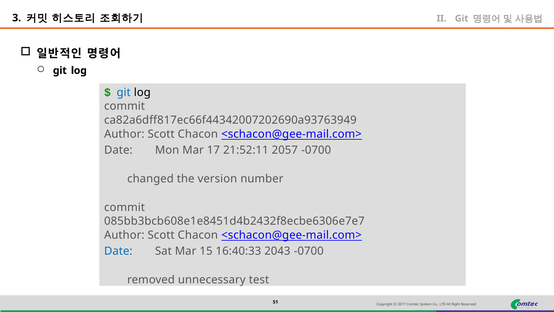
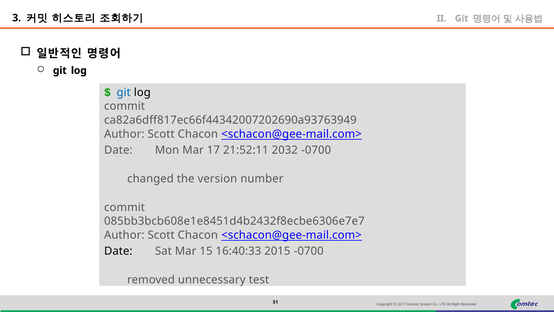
2057: 2057 -> 2032 (285, 150)
Date colour: blue -> black (118, 251)
2043: 2043 -> 2015 (277, 251)
